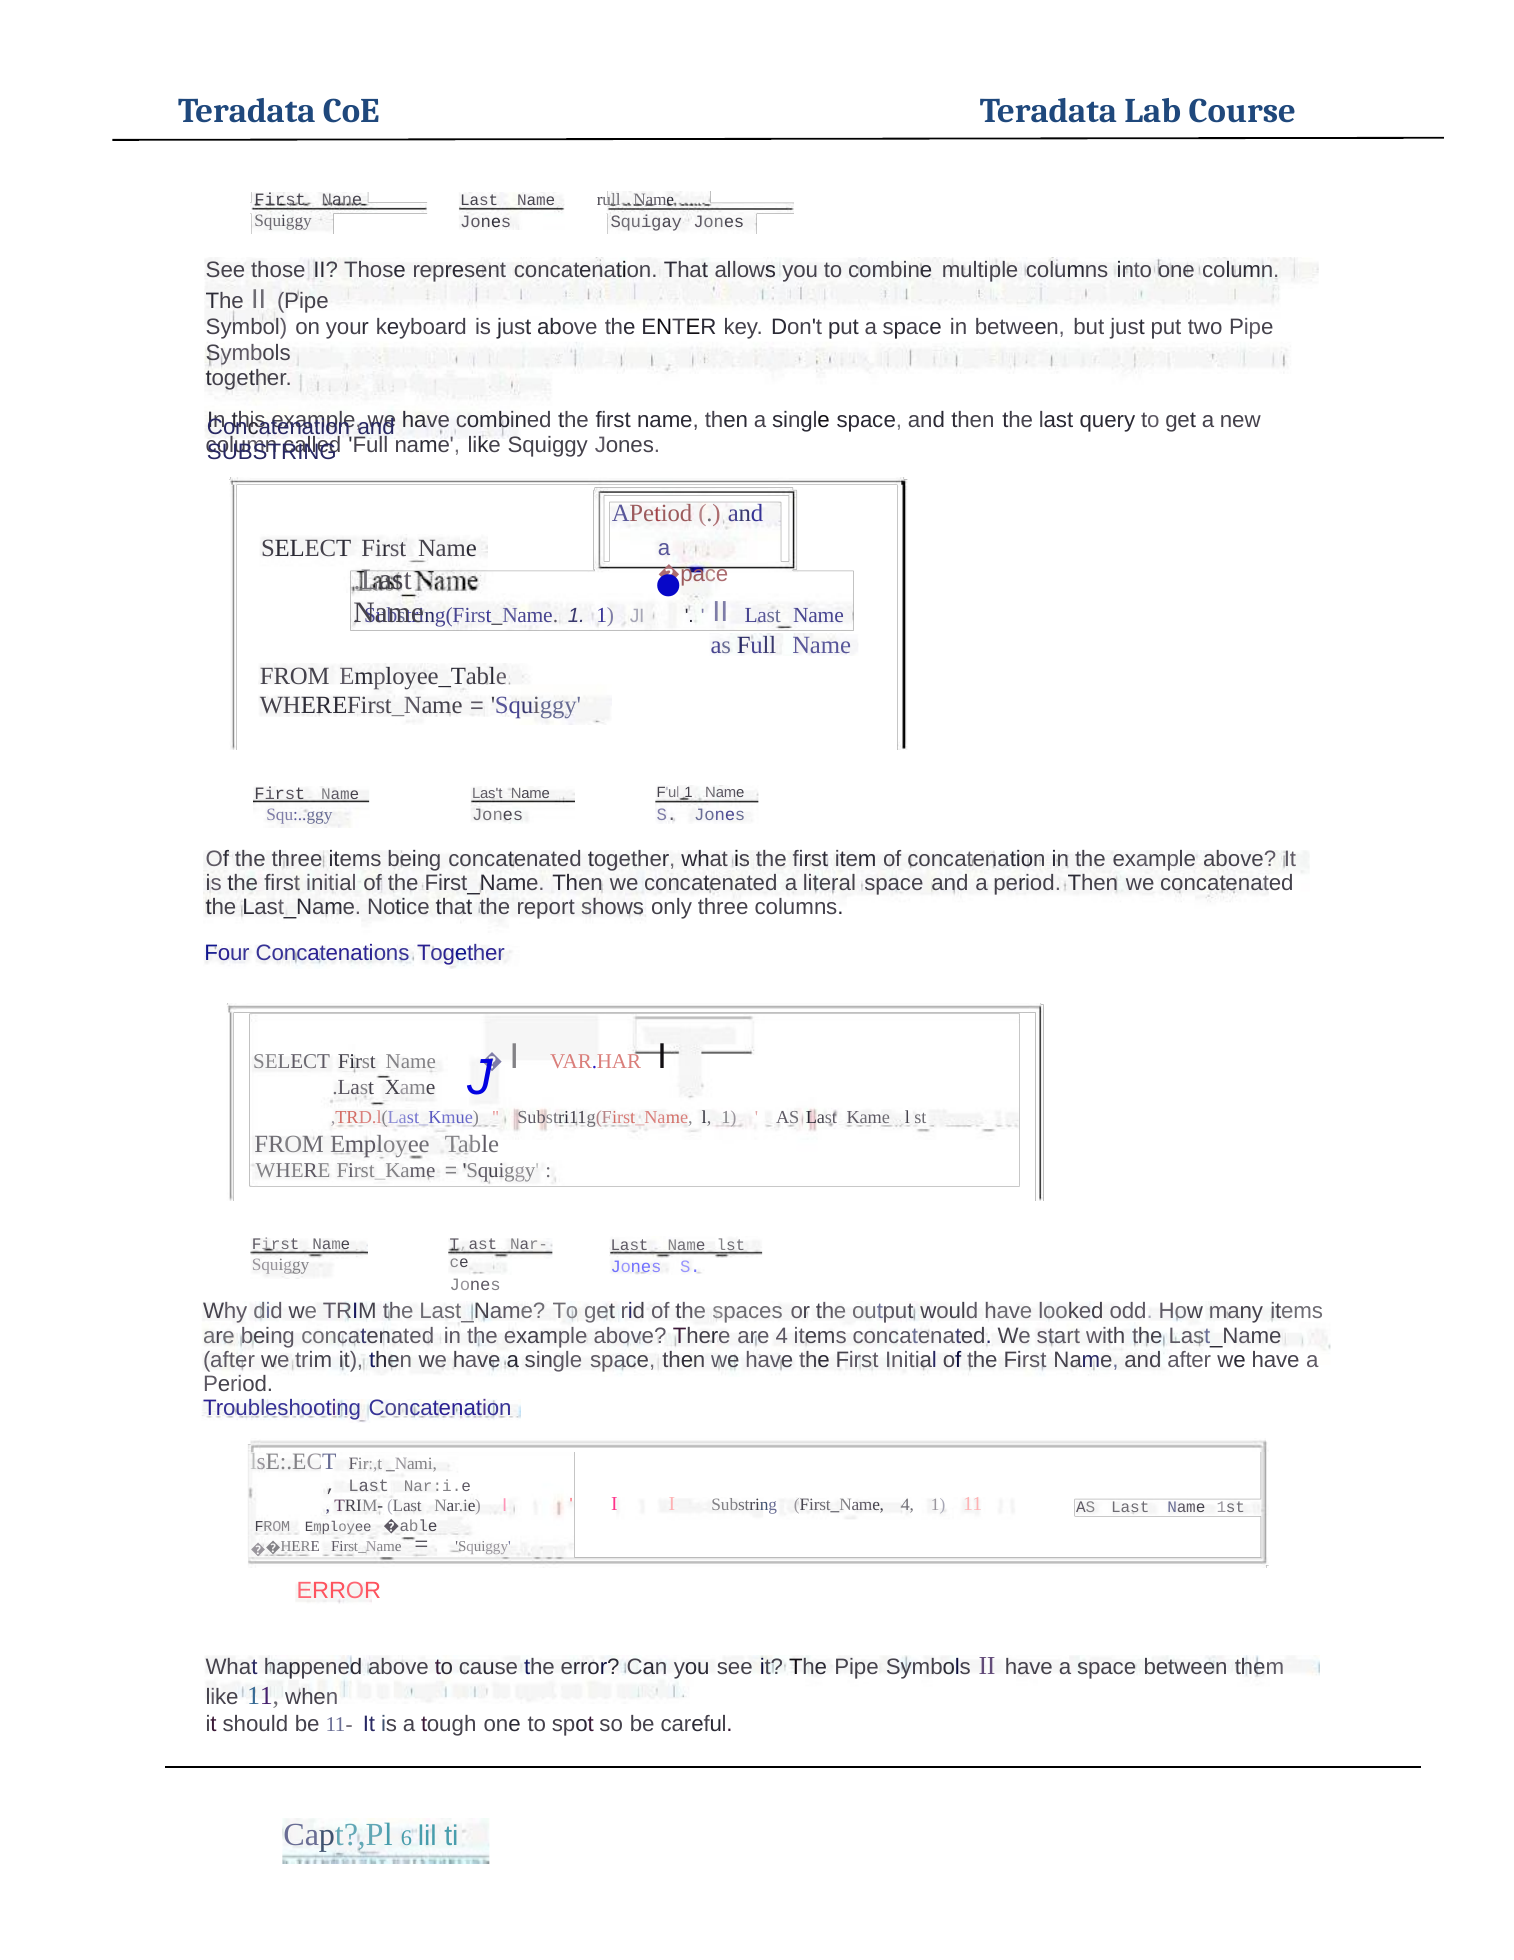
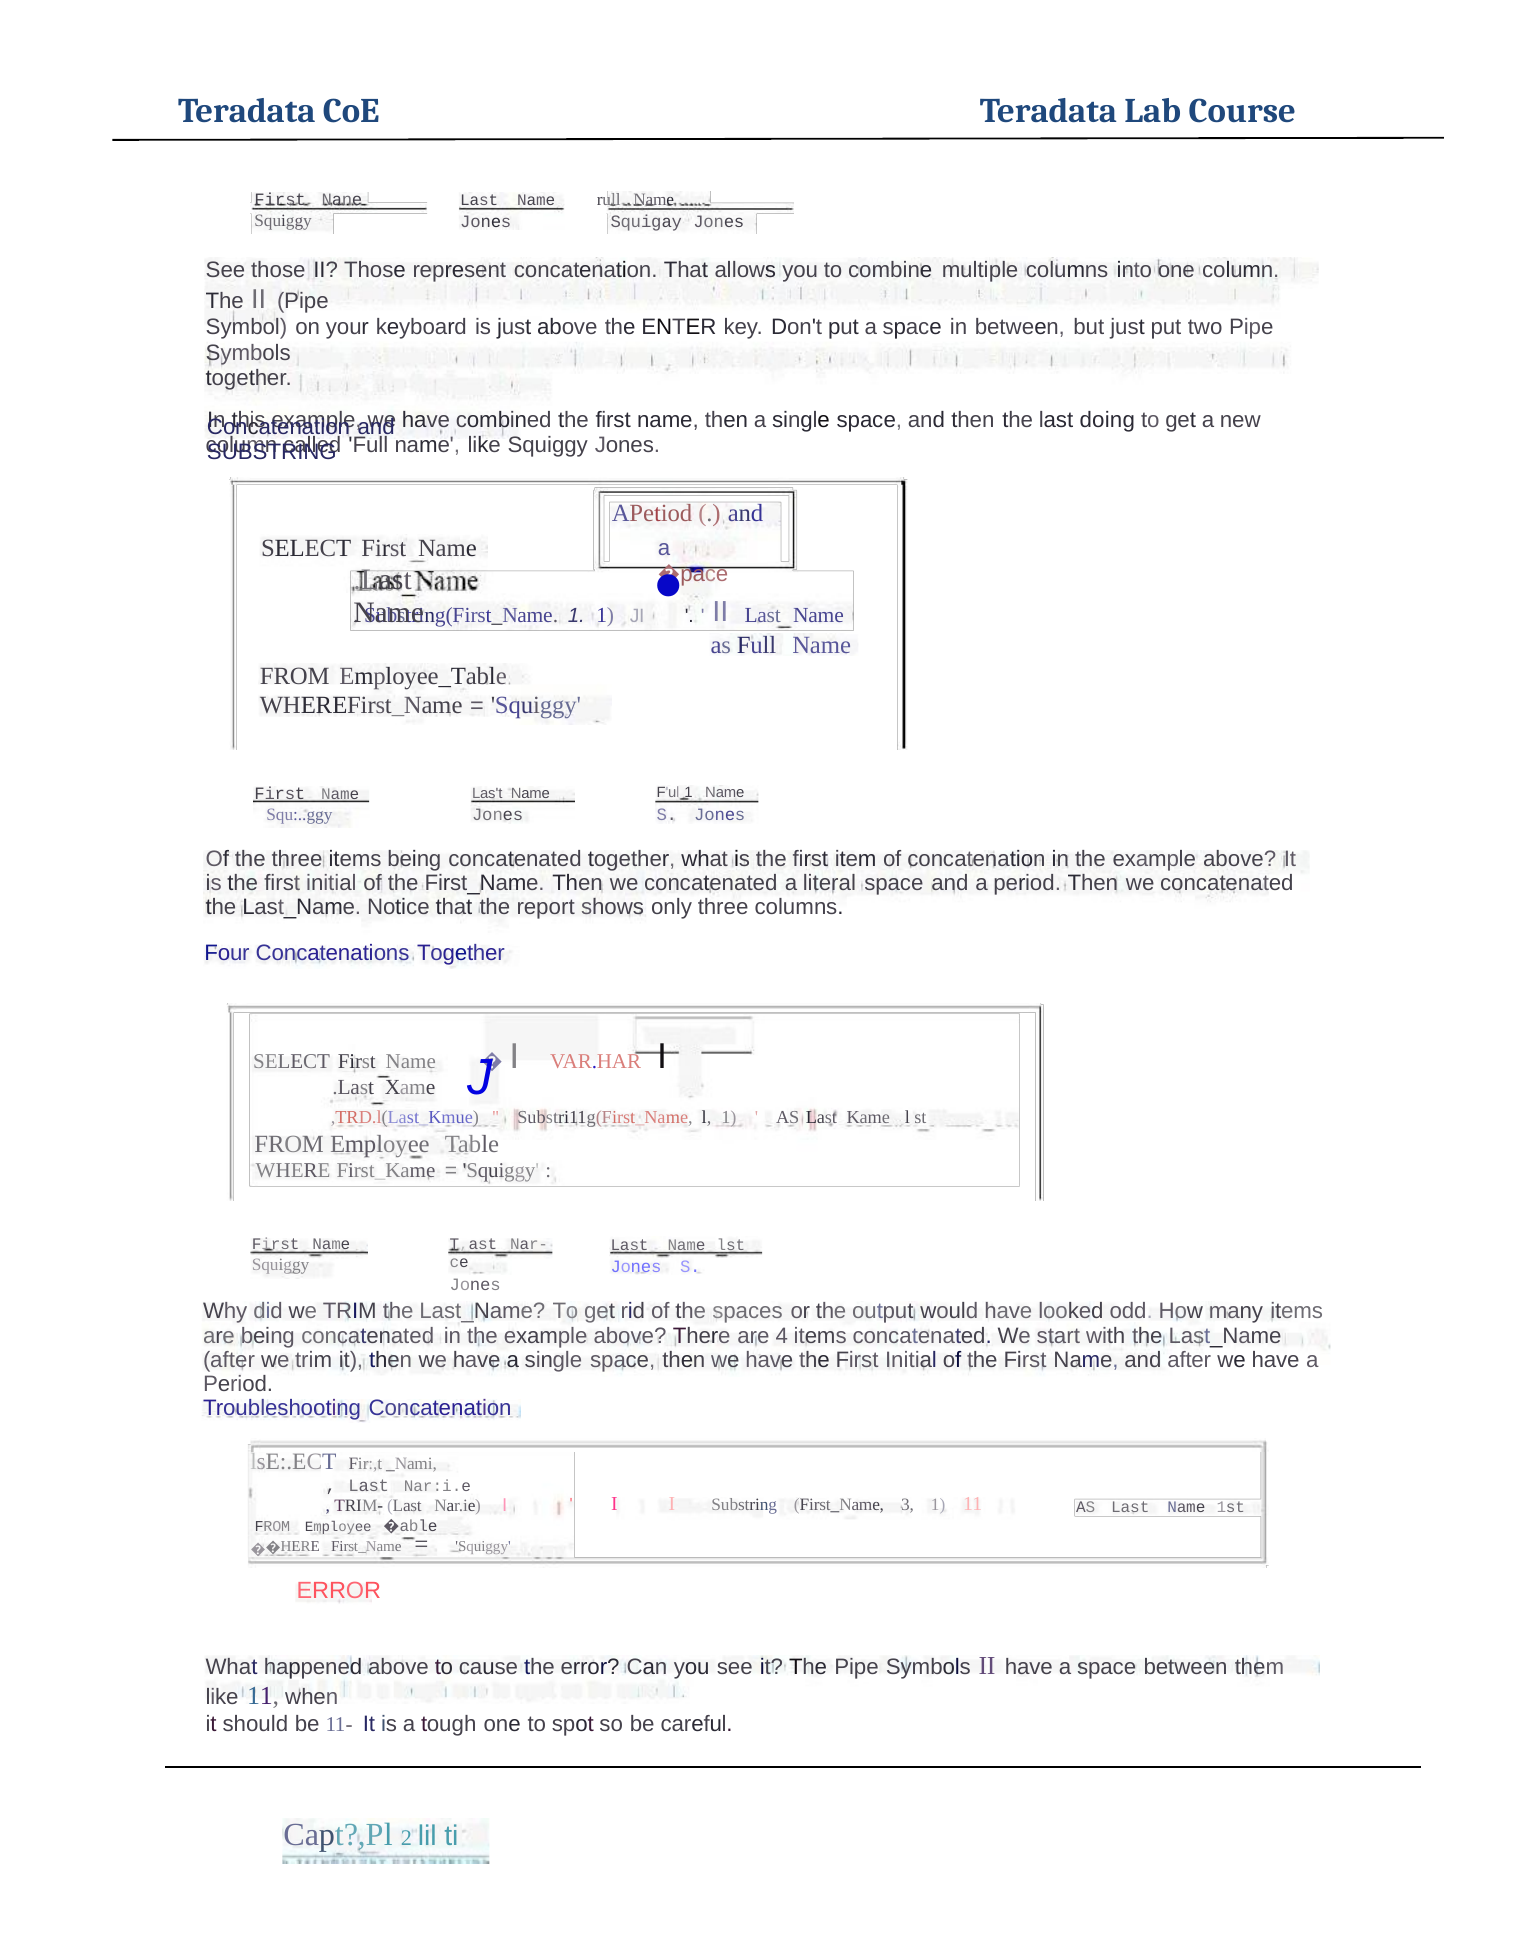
query: query -> doing (1107, 420)
First_Name 4: 4 -> 3 (908, 1504)
6: 6 -> 2 (406, 1838)
